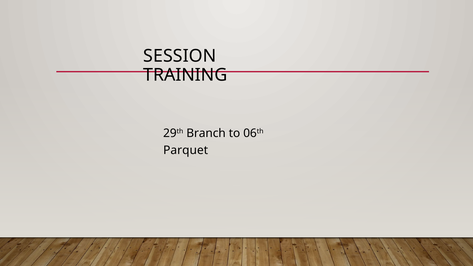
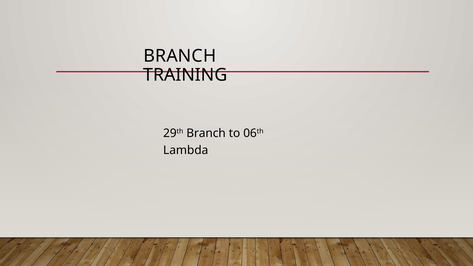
SESSION: SESSION -> BRANCH (180, 56)
Parquet: Parquet -> Lambda (186, 150)
